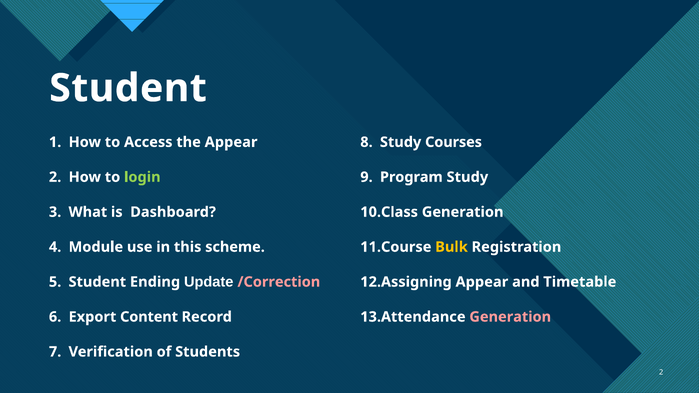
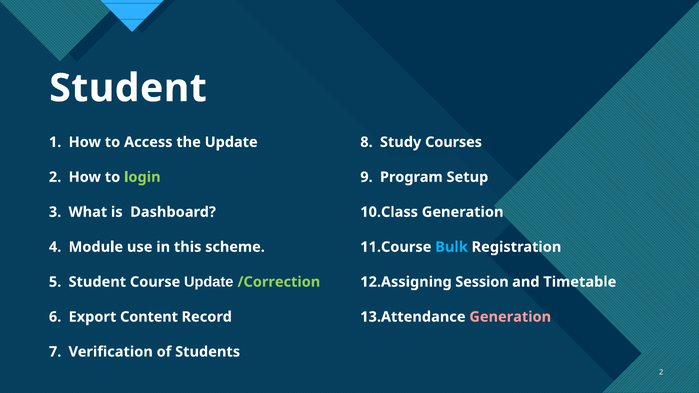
the Appear: Appear -> Update (231, 142)
Program Study: Study -> Setup (467, 177)
Bulk colour: yellow -> light blue (452, 247)
Ending: Ending -> Course (155, 282)
/Correction colour: pink -> light green (279, 282)
Appear: Appear -> Session (482, 282)
